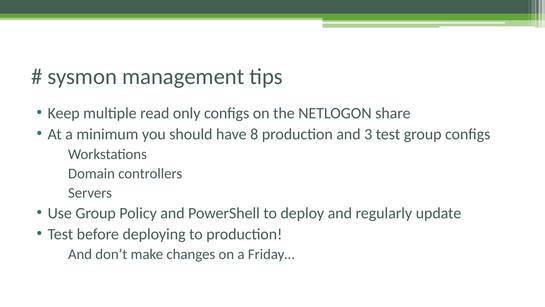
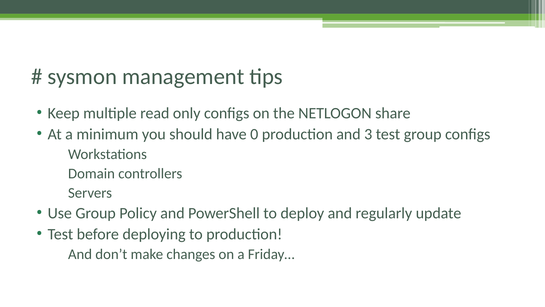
8: 8 -> 0 (254, 134)
